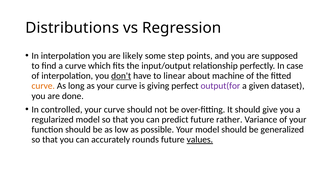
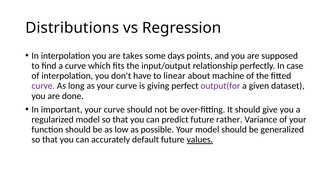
likely: likely -> takes (133, 56)
step: step -> days (176, 56)
don't underline: present -> none (121, 76)
curve colour: orange -> purple (43, 86)
controlled: controlled -> important (62, 110)
rounds: rounds -> default (146, 140)
